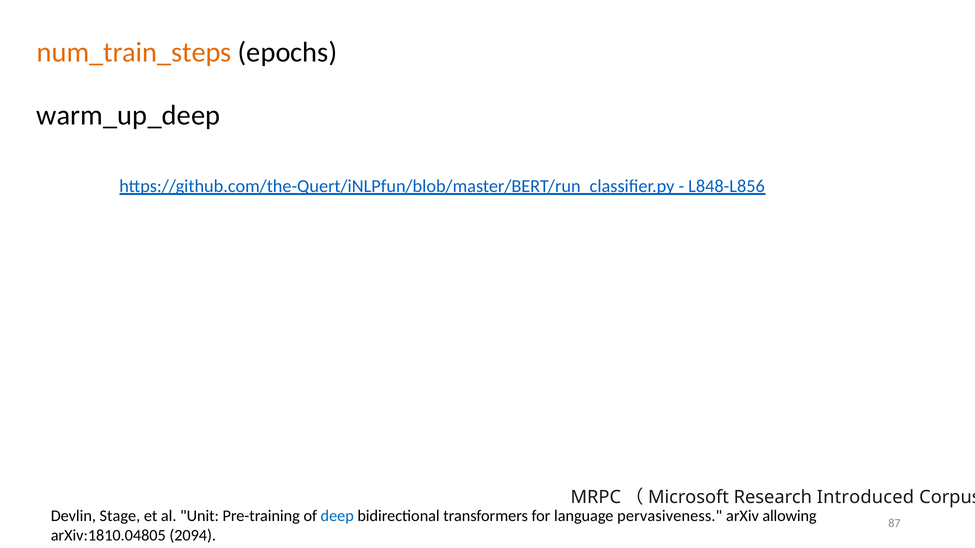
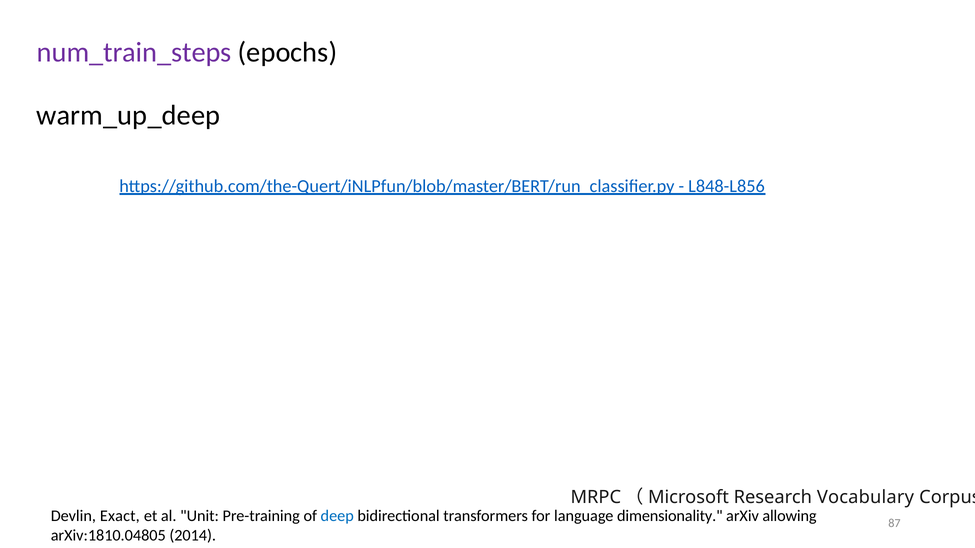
num_train_steps colour: orange -> purple (134, 52)
Introduced: Introduced -> Vocabulary (865, 498)
Stage: Stage -> Exact (120, 516)
pervasiveness: pervasiveness -> dimensionality (670, 516)
2094: 2094 -> 2014 (193, 536)
